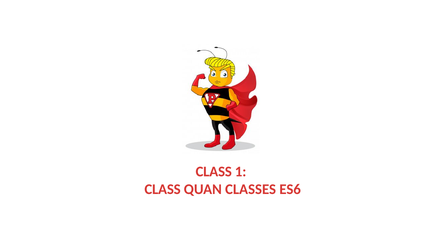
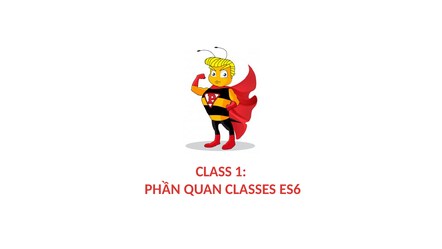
CLASS: CLASS -> PHẦN (162, 189)
